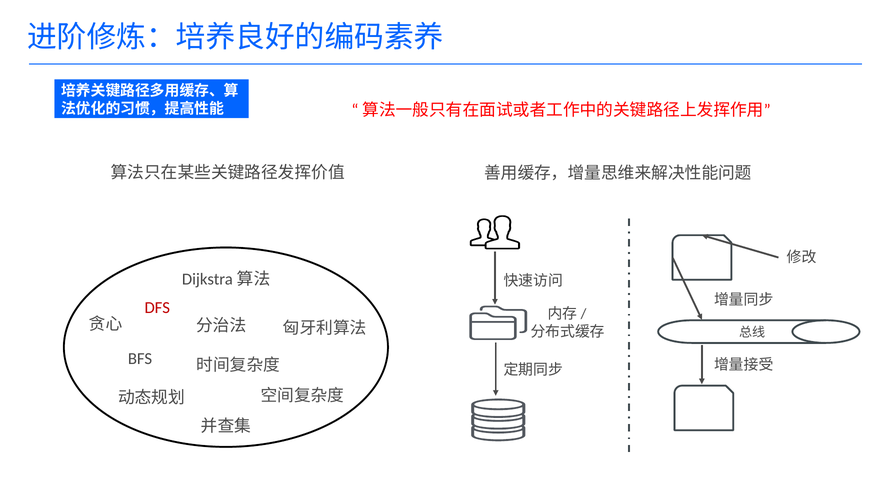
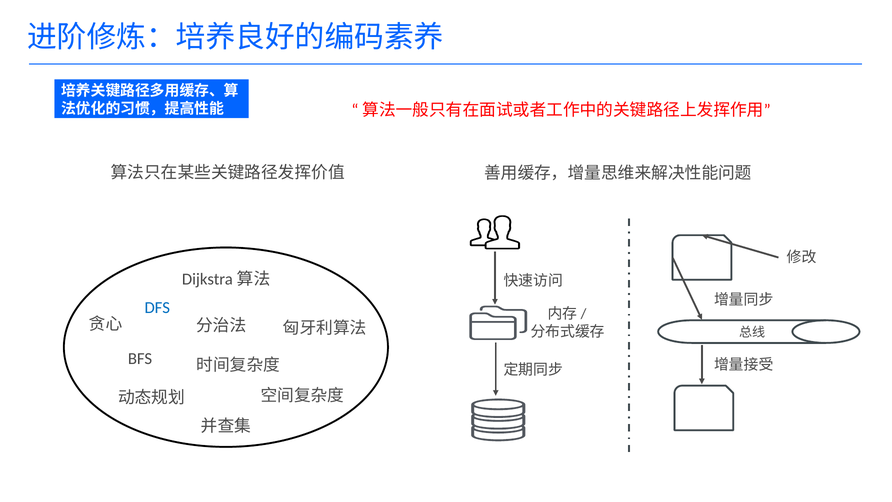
DFS colour: red -> blue (157, 308)
